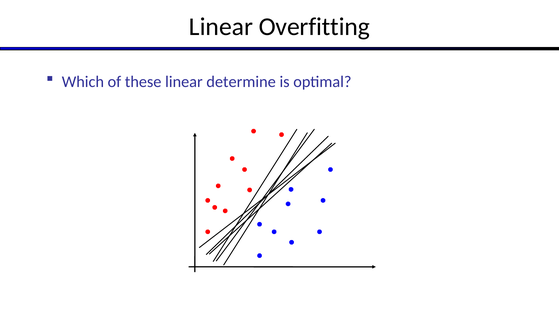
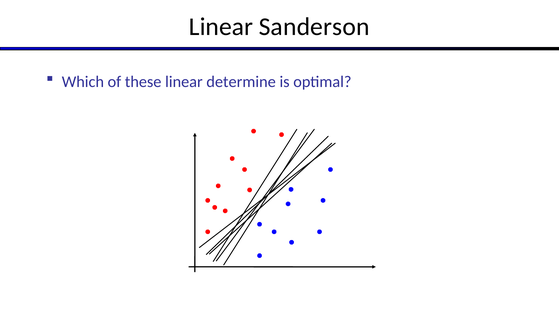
Overfitting: Overfitting -> Sanderson (314, 27)
